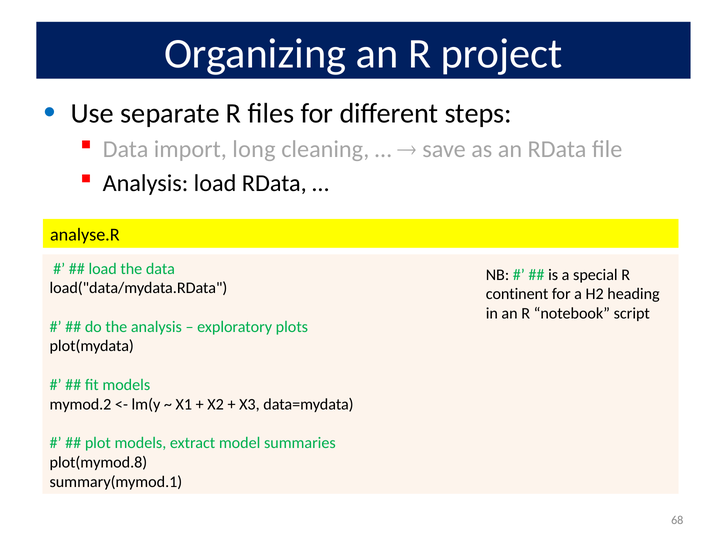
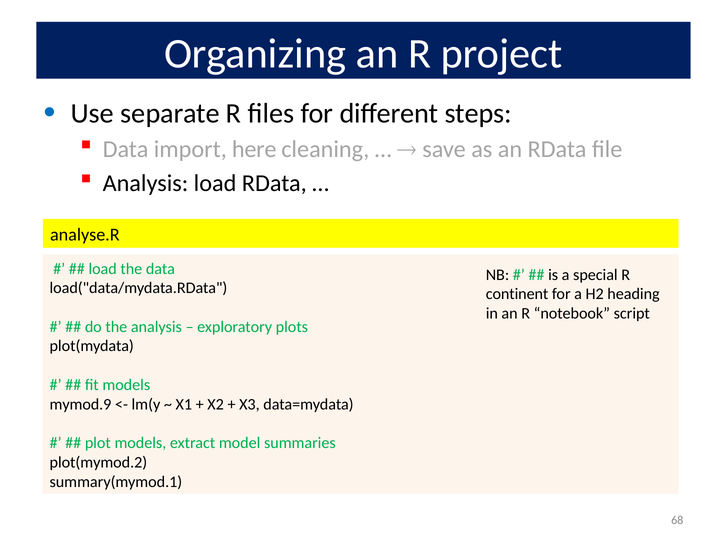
long: long -> here (254, 150)
mymod.2: mymod.2 -> mymod.9 (80, 404)
plot(mymod.8: plot(mymod.8 -> plot(mymod.2 (98, 463)
